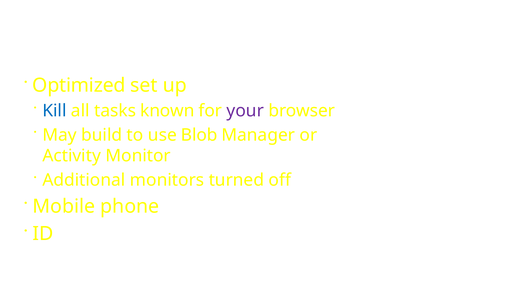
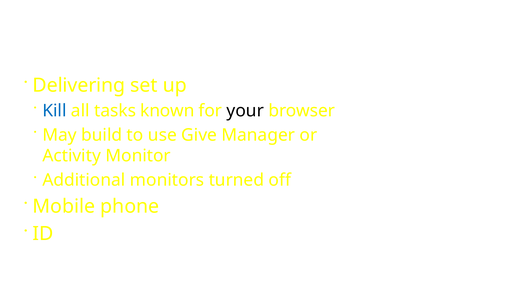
Optimized: Optimized -> Delivering (79, 85)
your colour: purple -> black (245, 111)
Blob: Blob -> Give (199, 135)
